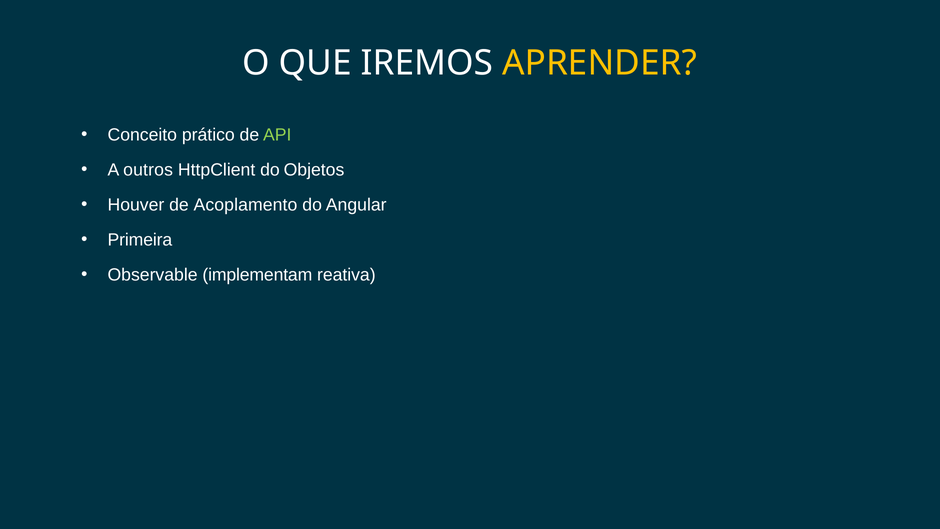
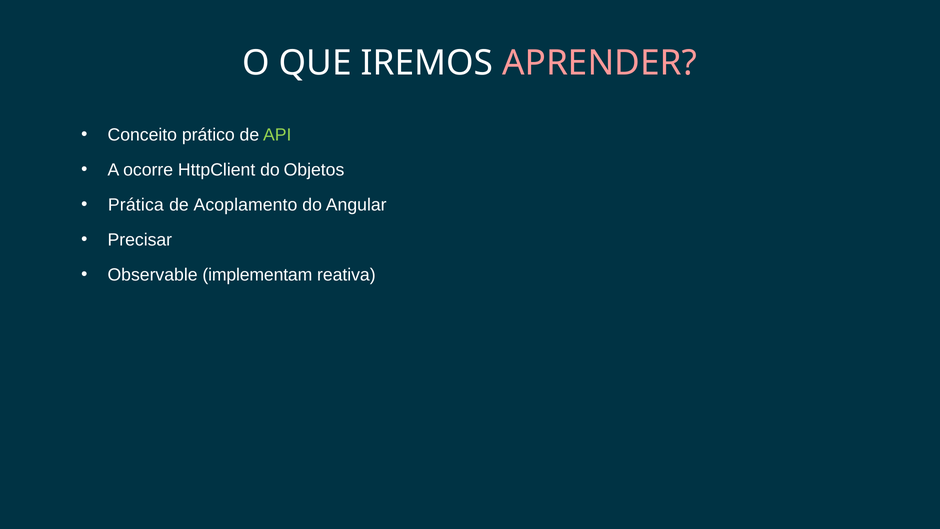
APRENDER colour: yellow -> pink (600, 63)
outros: outros -> ocorre (148, 170)
Houver: Houver -> Prática (136, 205)
Primeira: Primeira -> Precisar (140, 240)
